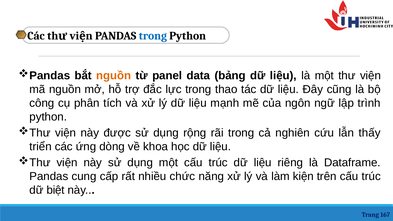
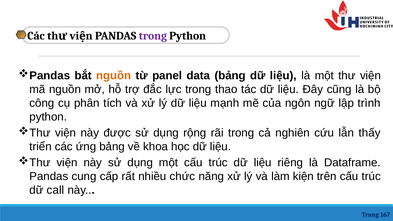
trong colour: blue -> purple (153, 36)
ứng dòng: dòng -> bảng (112, 147)
biệt: biệt -> call (55, 190)
